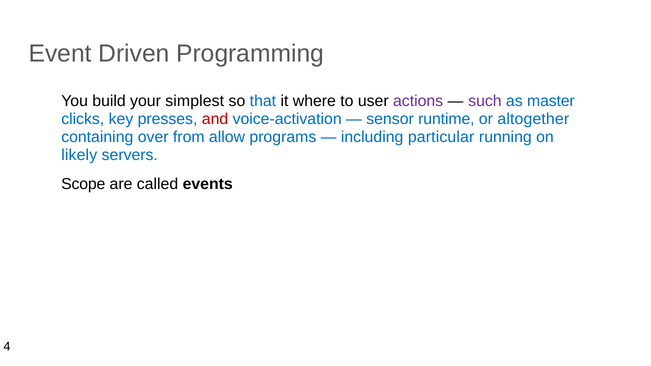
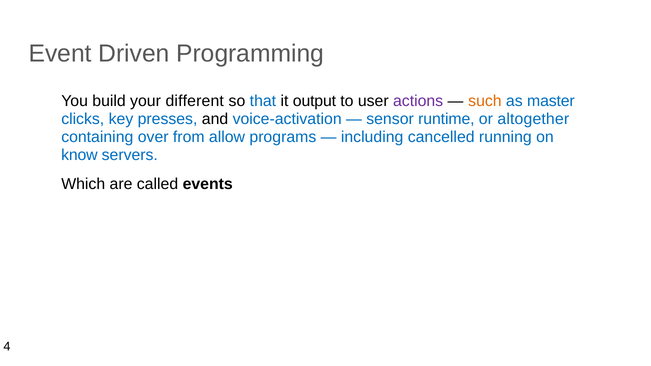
simplest: simplest -> different (195, 101)
where: where -> output (314, 101)
such colour: purple -> orange (485, 101)
and colour: red -> black (215, 119)
particular: particular -> cancelled (441, 137)
likely: likely -> know (79, 155)
Scope: Scope -> Which (83, 184)
